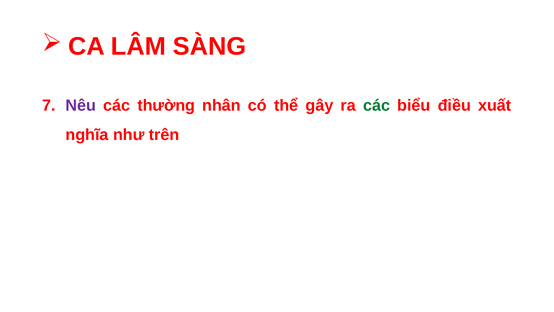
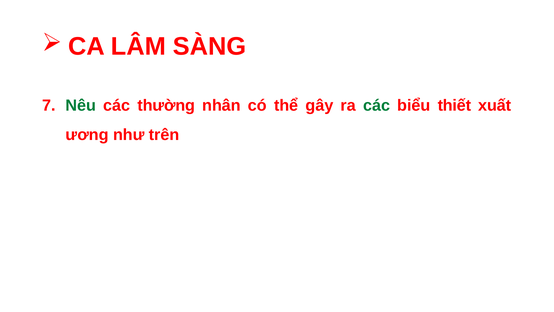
Nêu colour: purple -> green (81, 105)
điều: điều -> thiết (454, 105)
nghĩa: nghĩa -> ương (87, 135)
